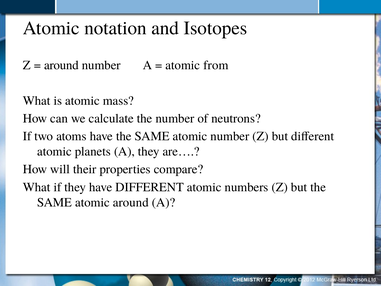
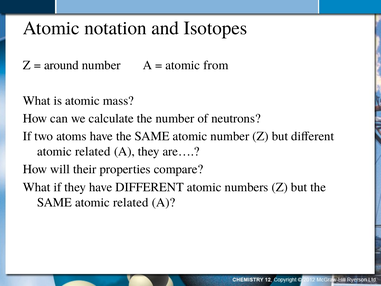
planets: planets -> related (93, 151)
SAME atomic around: around -> related (131, 202)
